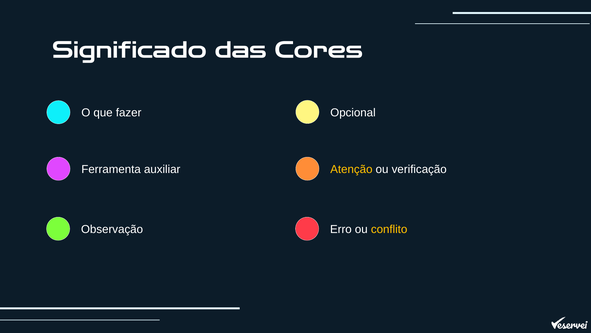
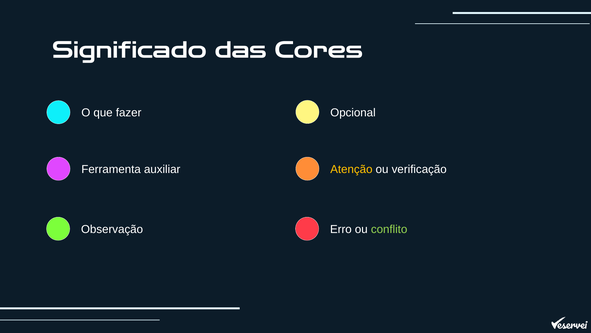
conflito colour: yellow -> light green (389, 229)
